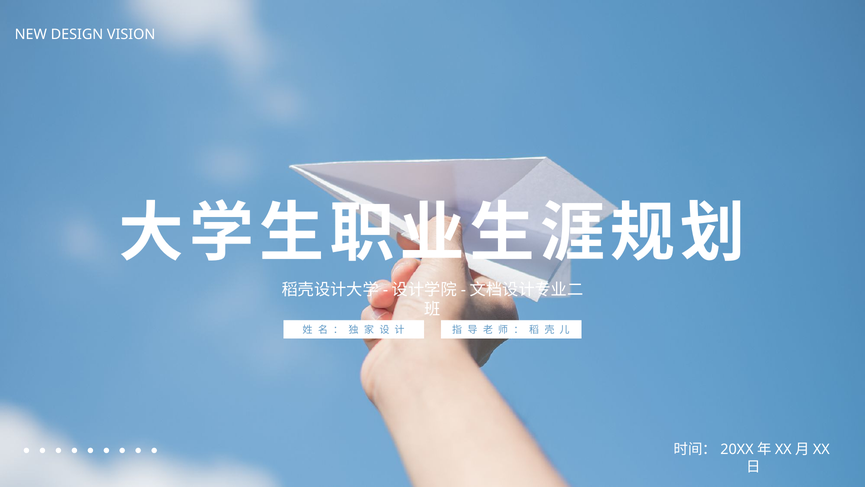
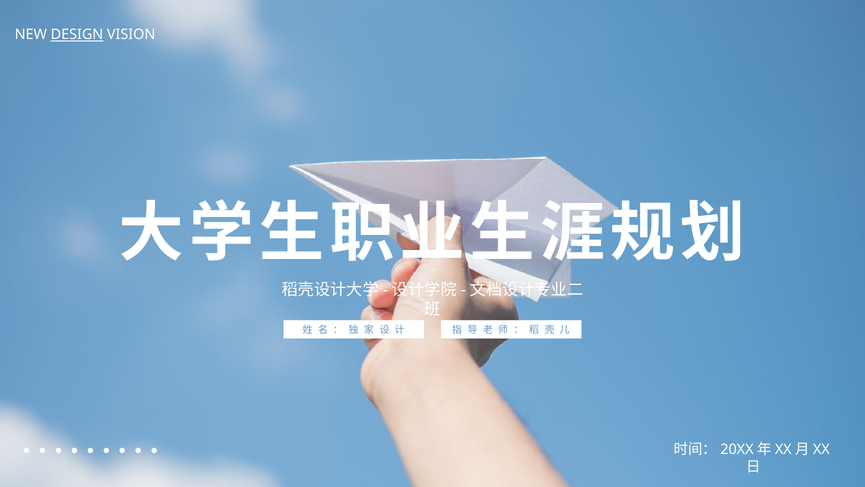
DESIGN underline: none -> present (77, 35)
